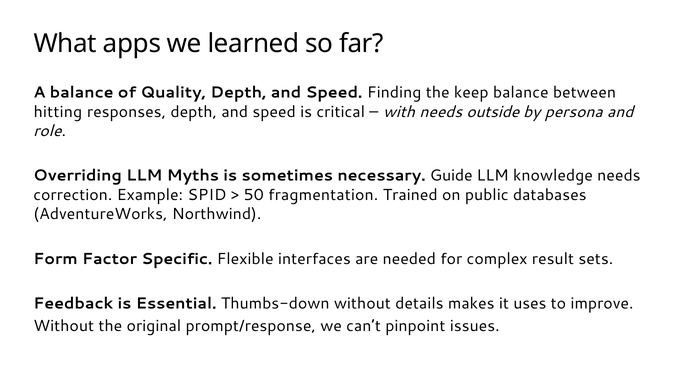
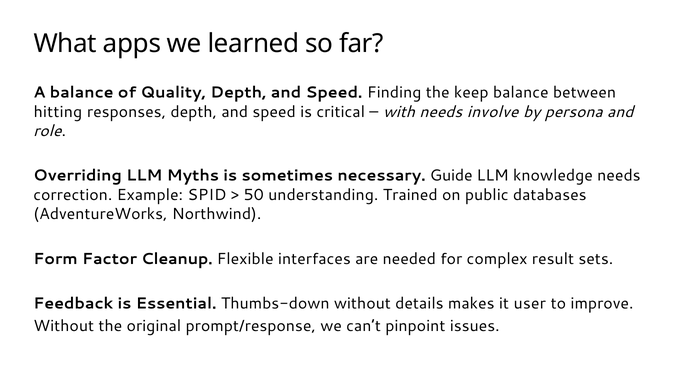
outside: outside -> involve (493, 112)
fragmentation: fragmentation -> understanding (323, 195)
Specific: Specific -> Cleanup (177, 258)
uses: uses -> user (530, 303)
